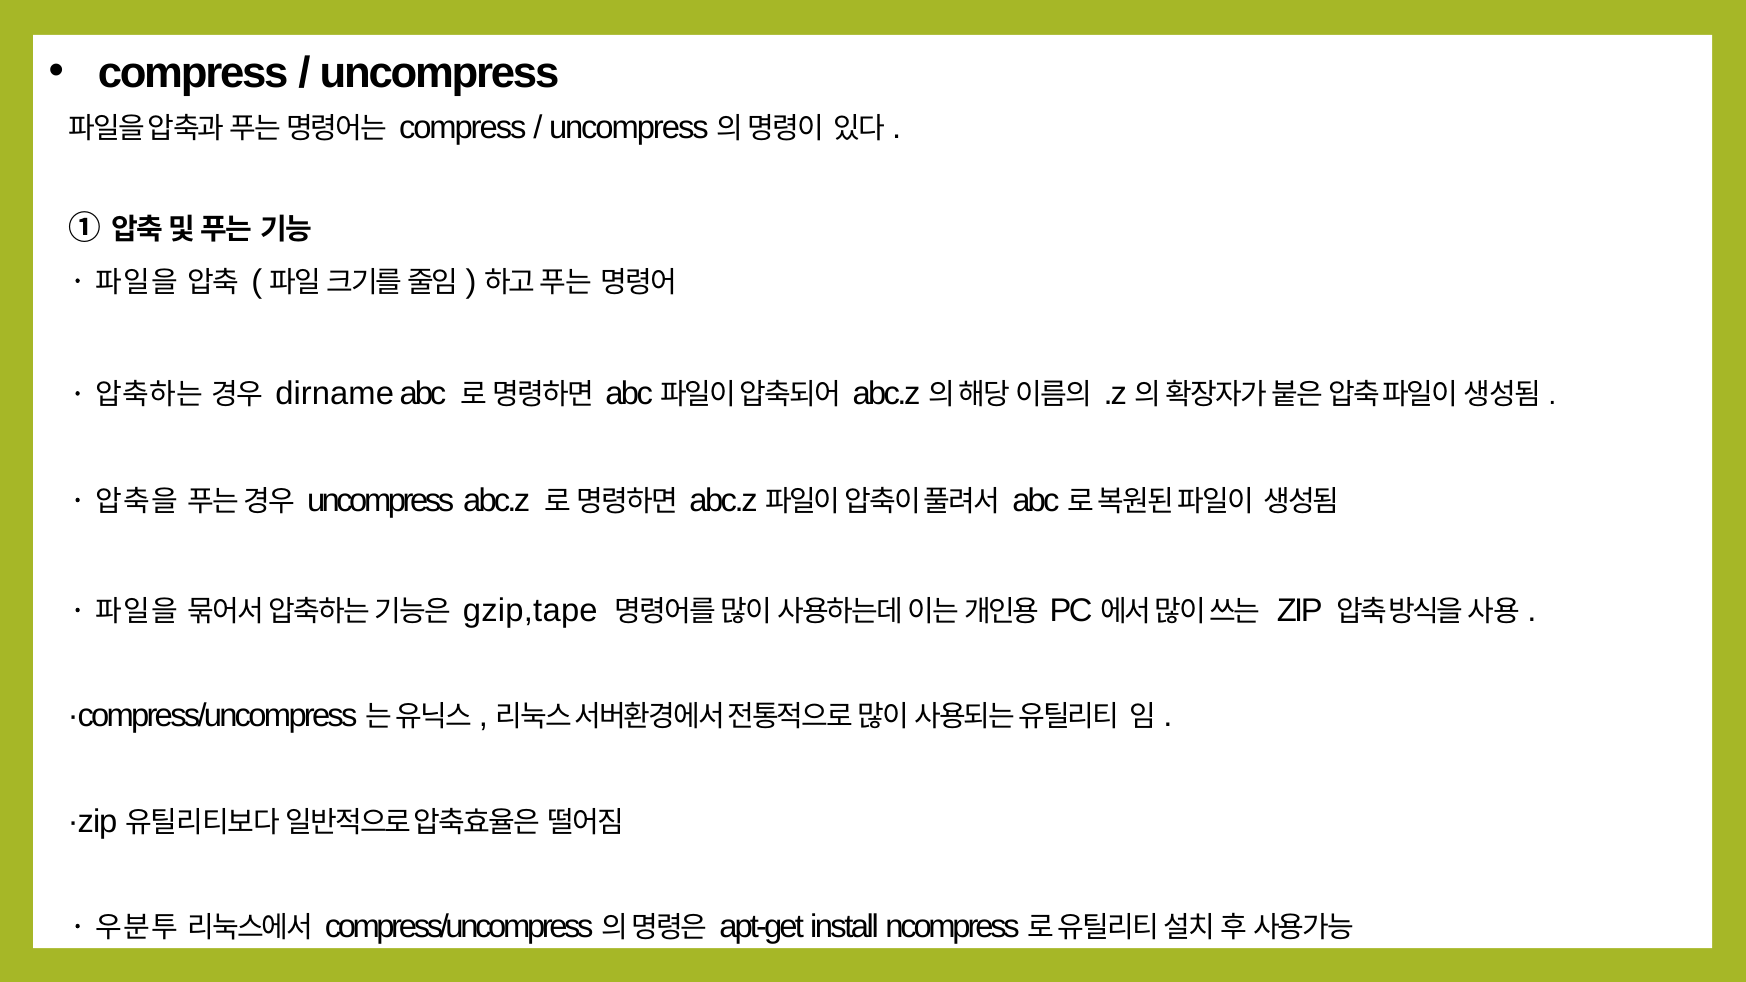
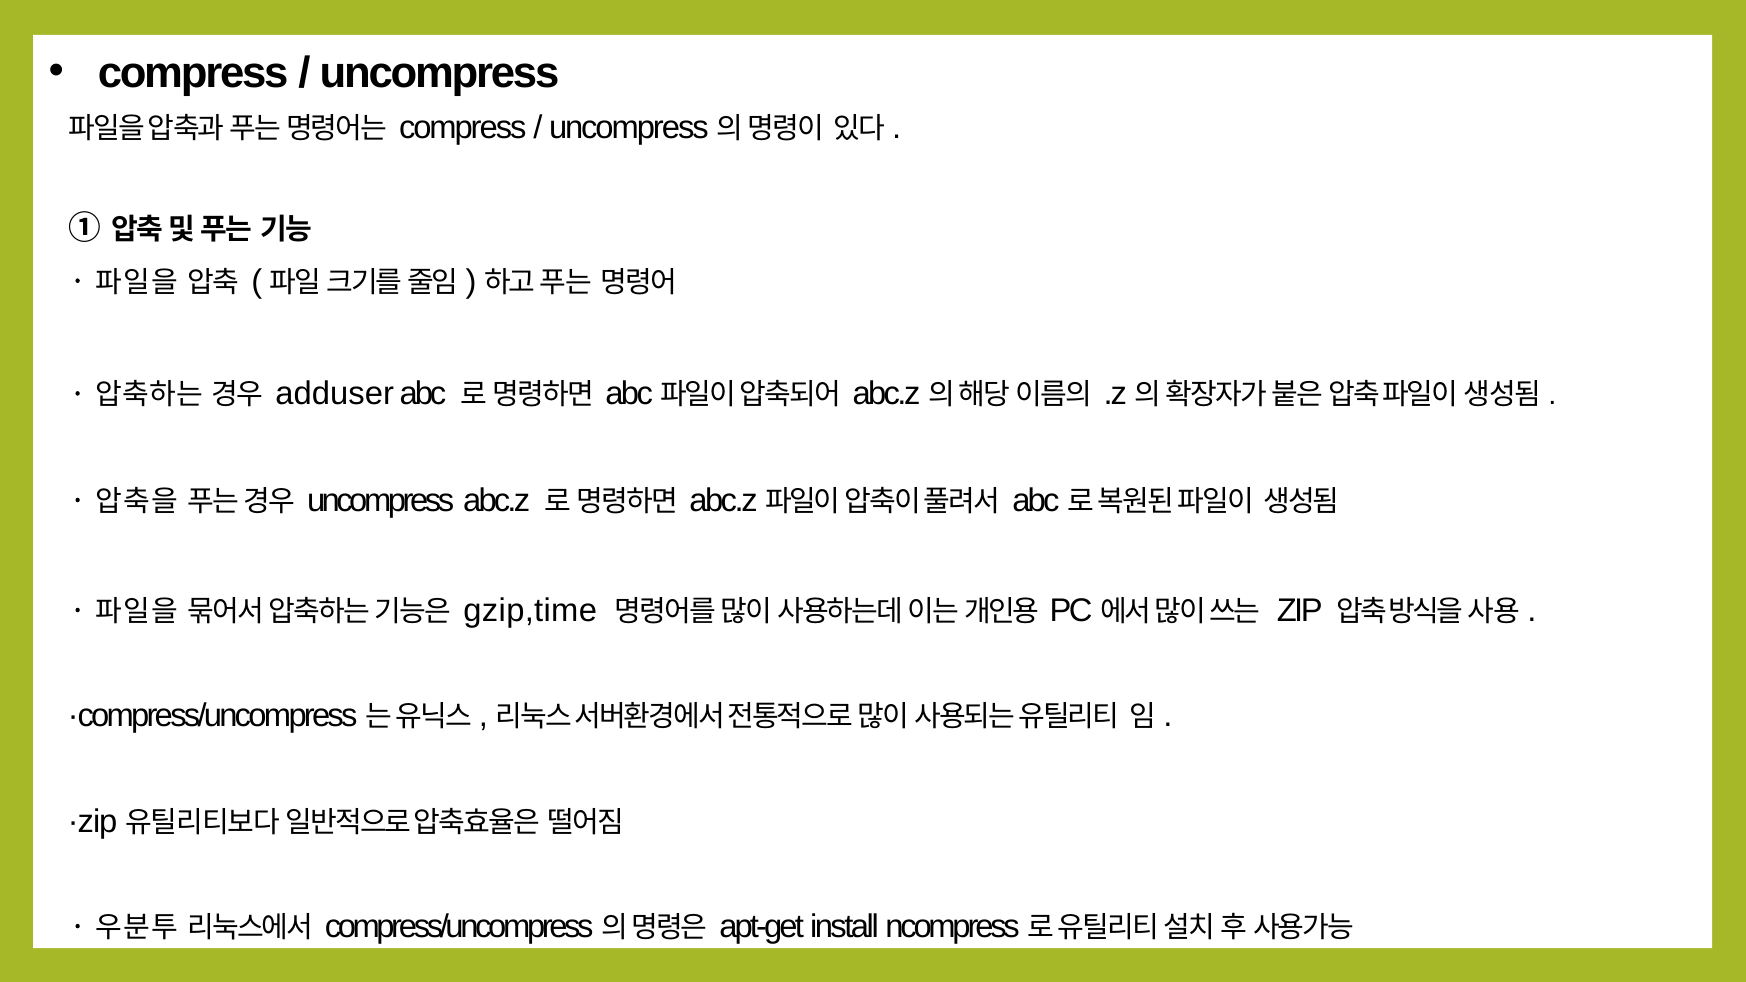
dirname: dirname -> adduser (335, 394)
gzip,tape: gzip,tape -> gzip,time (530, 611)
